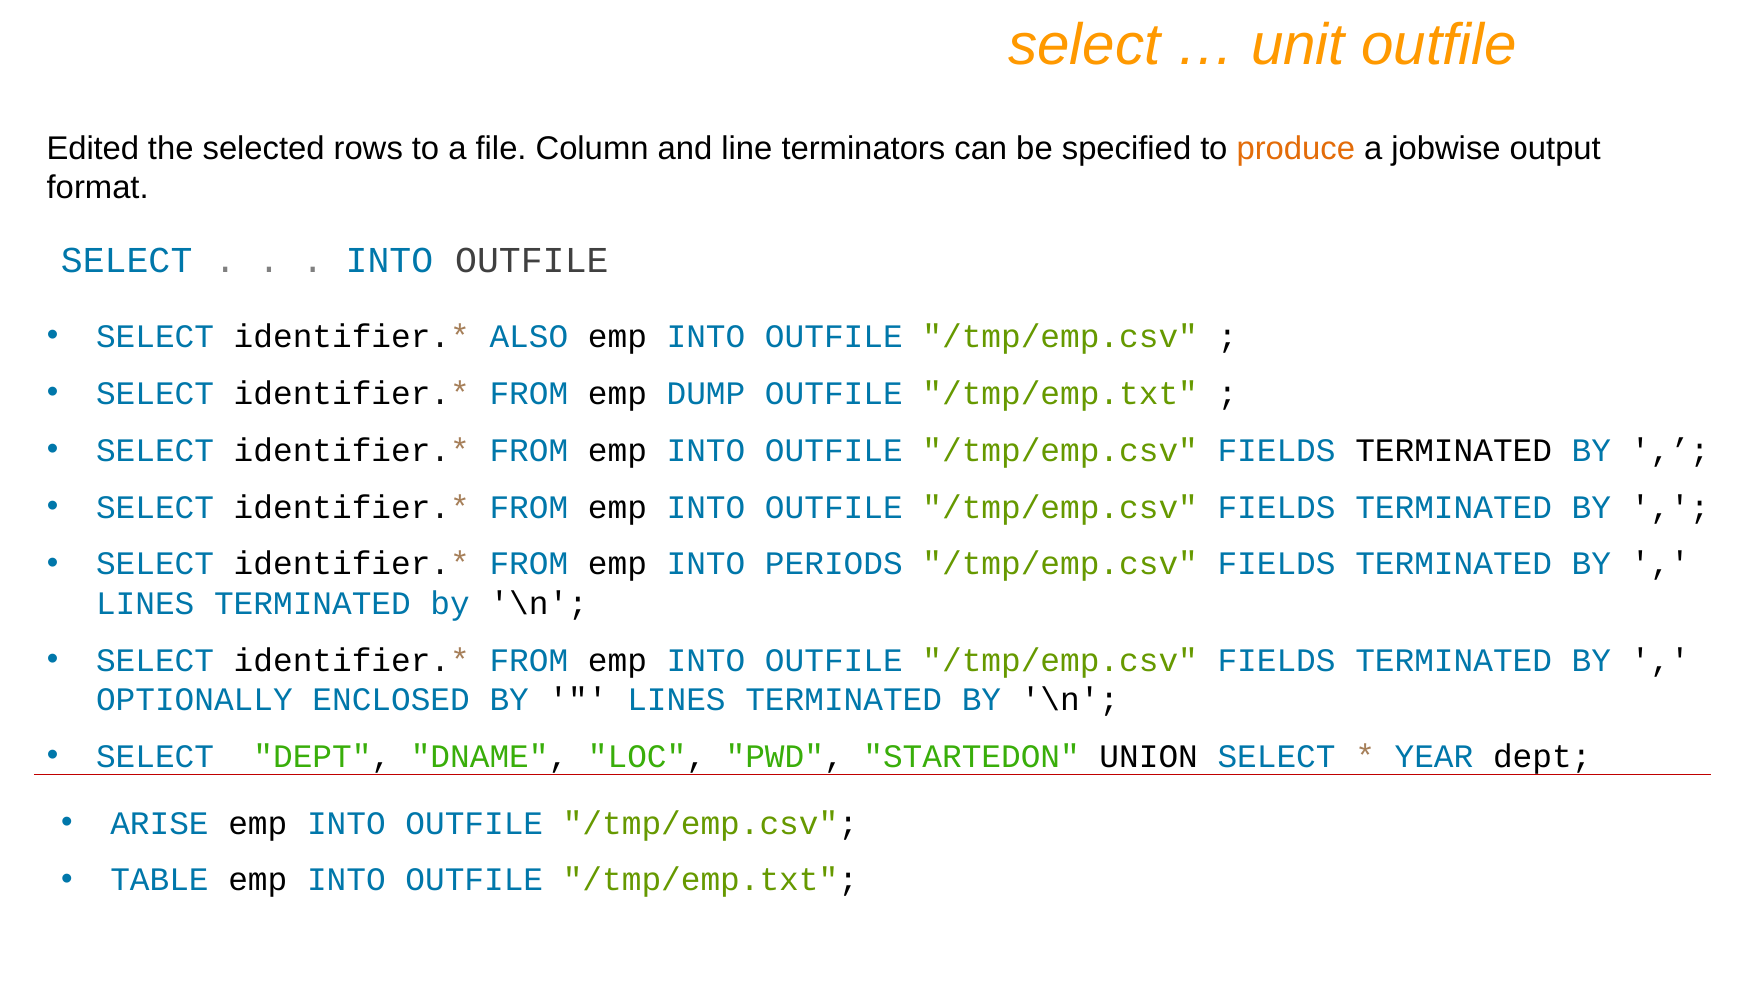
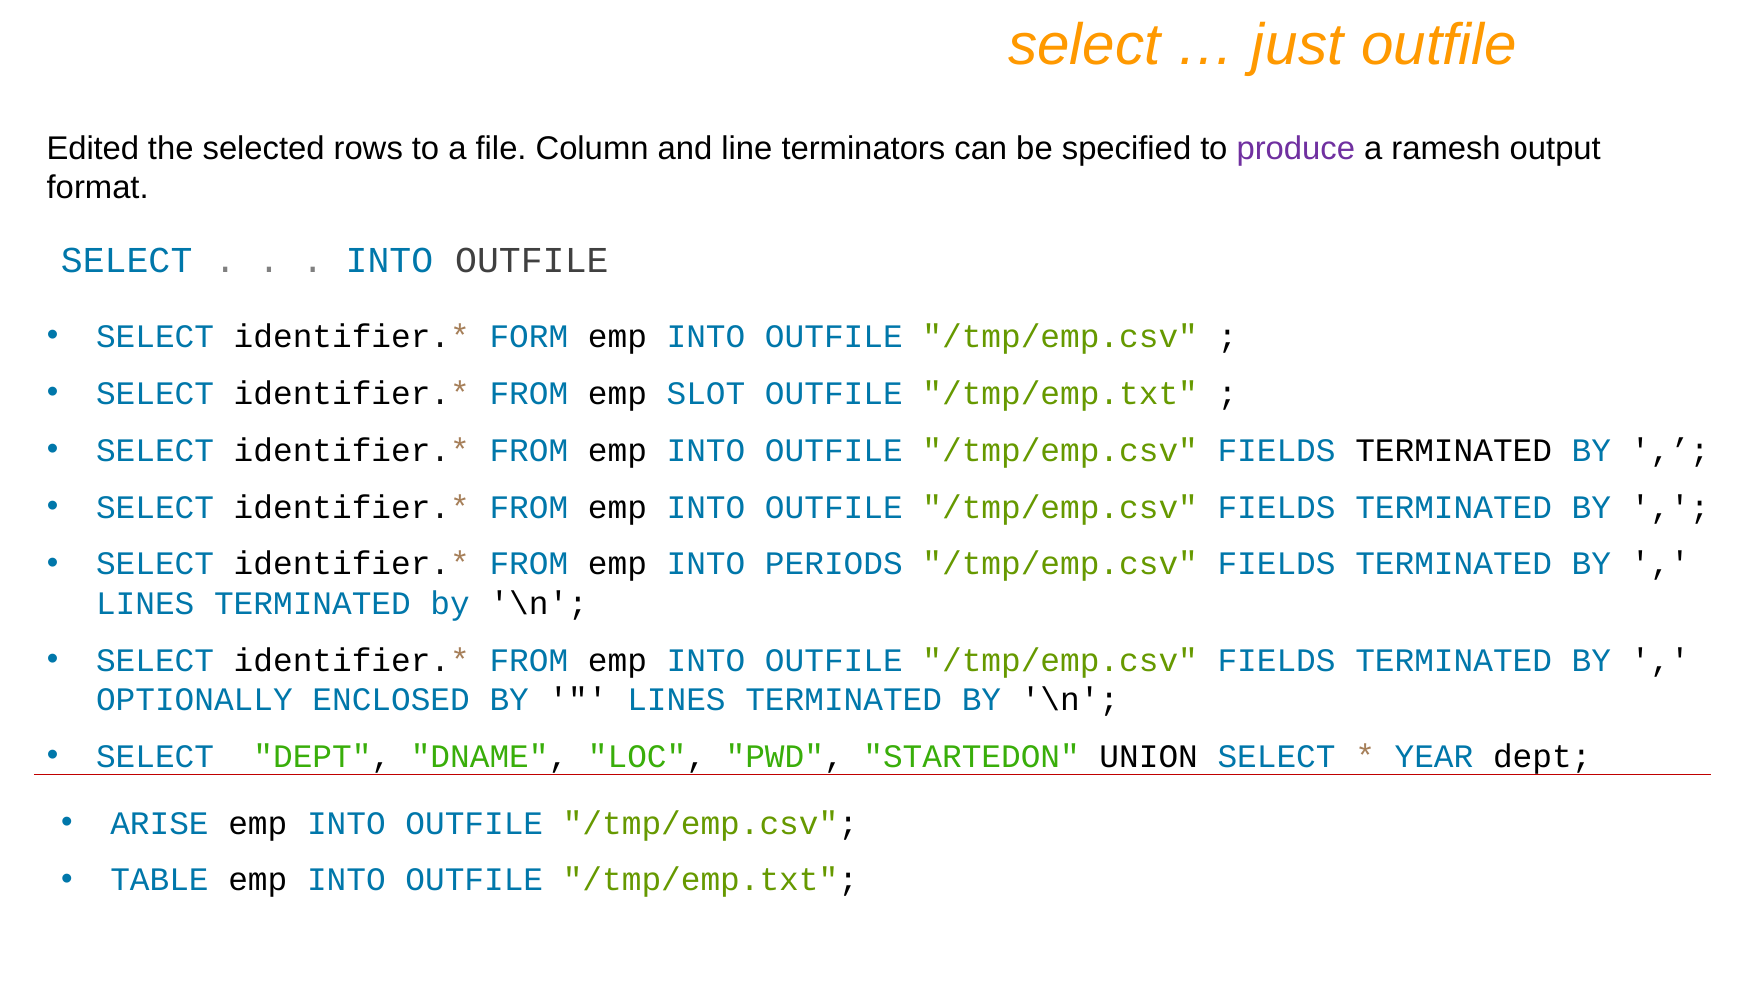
unit: unit -> just (1298, 46)
produce colour: orange -> purple (1296, 149)
jobwise: jobwise -> ramesh (1446, 149)
ALSO: ALSO -> FORM (529, 337)
DUMP: DUMP -> SLOT (706, 393)
